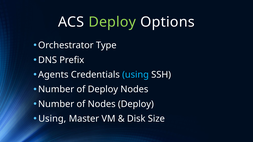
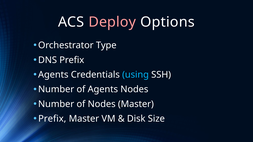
Deploy colour: light green -> pink (112, 22)
of Deploy: Deploy -> Agents (103, 90)
Nodes Deploy: Deploy -> Master (136, 104)
Using: Using -> Prefix (52, 119)
